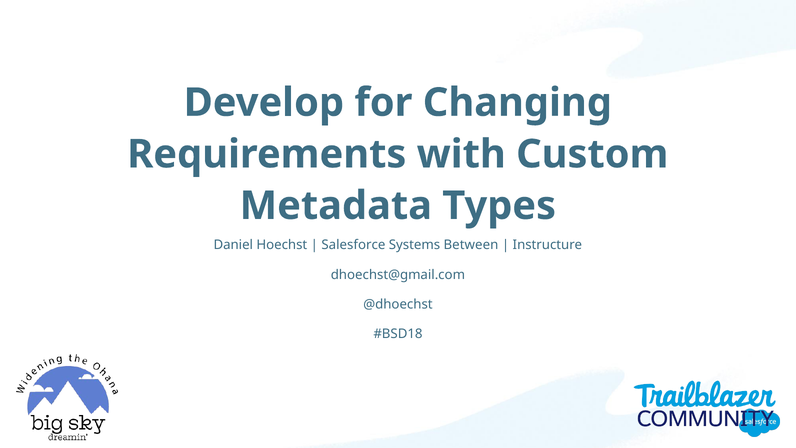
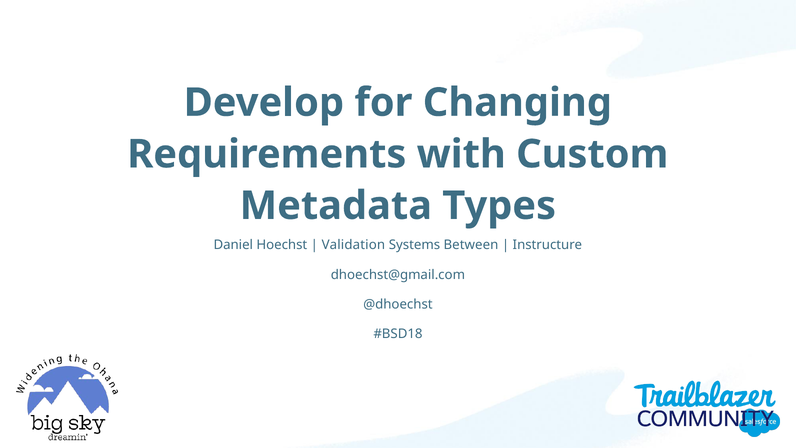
Salesforce: Salesforce -> Validation (353, 245)
